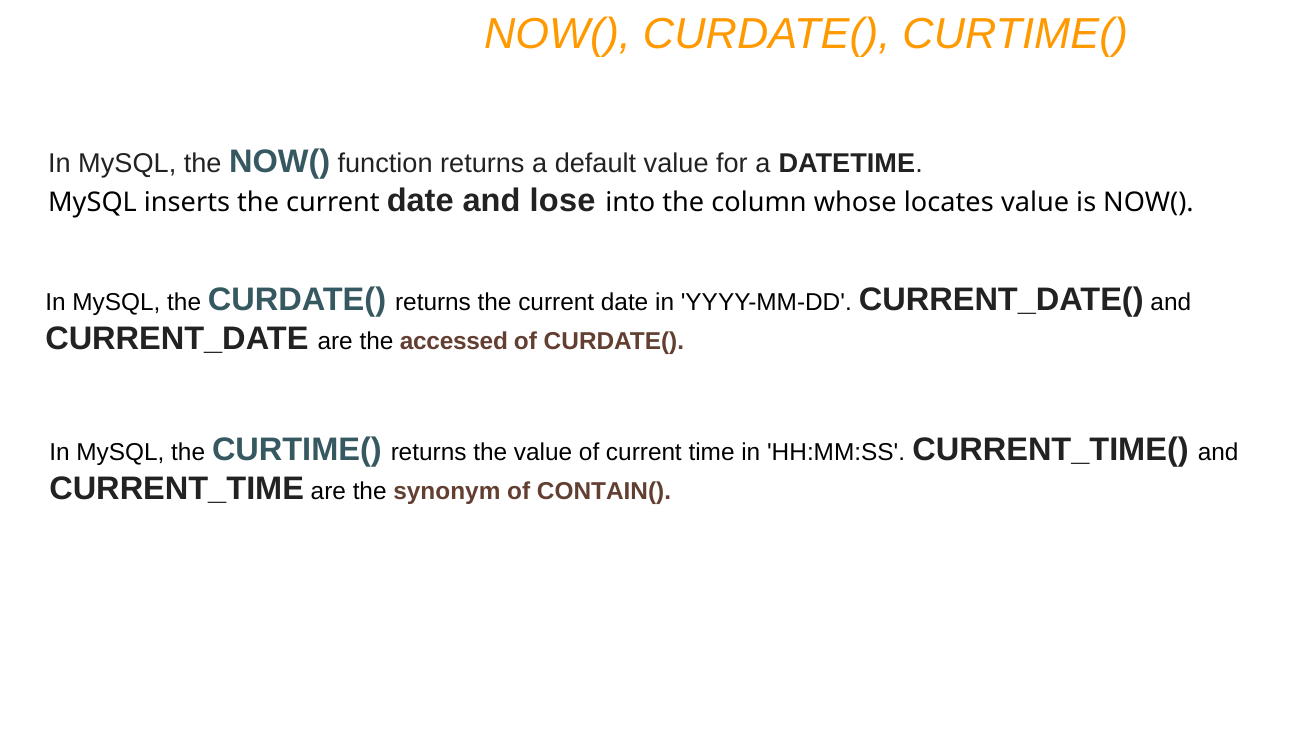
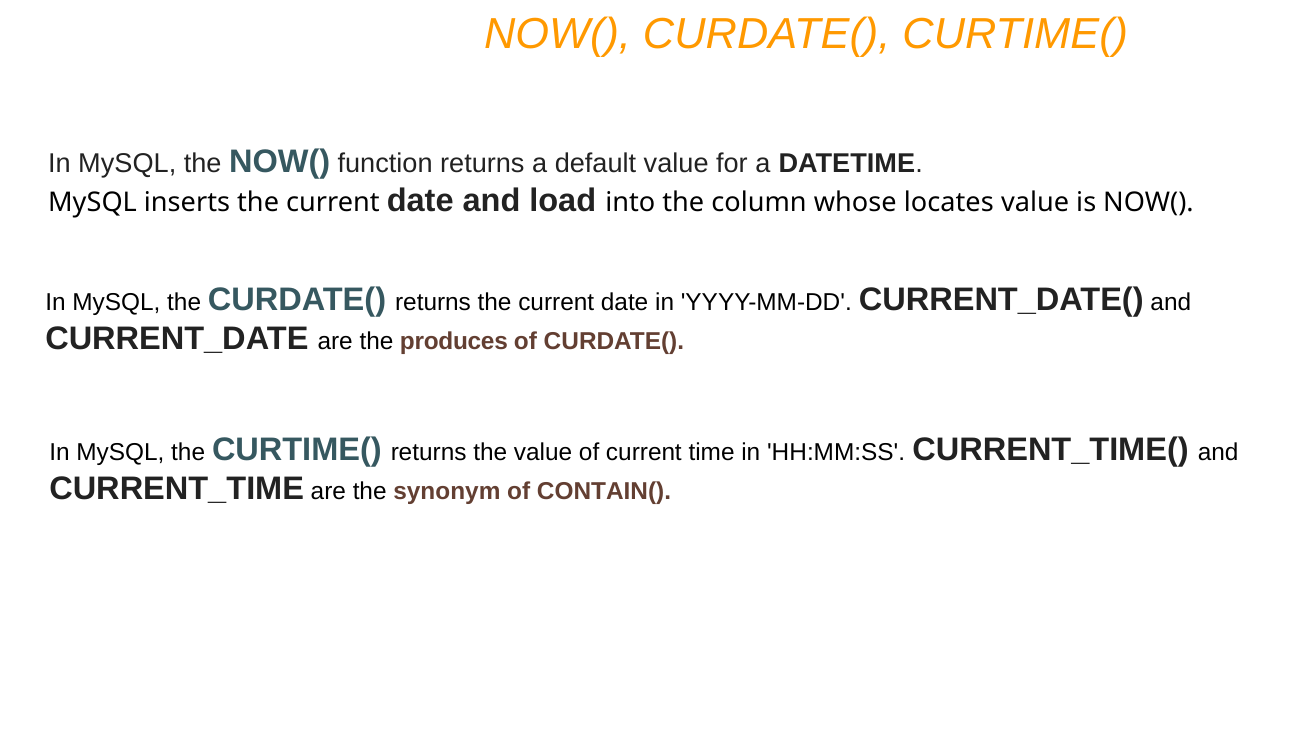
lose: lose -> load (563, 201)
accessed: accessed -> produces (454, 341)
